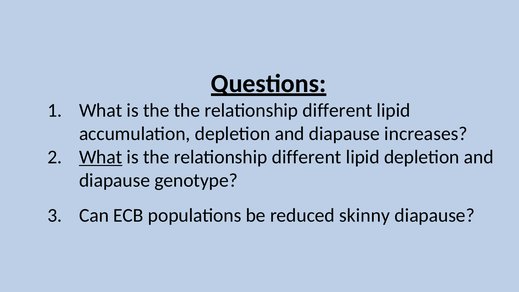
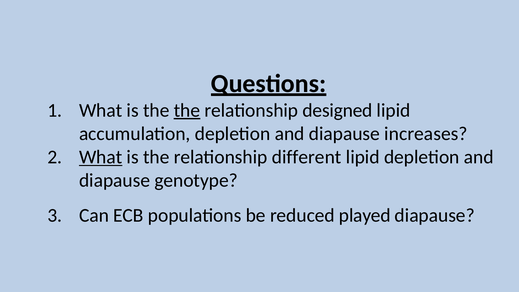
the underline: none -> present (187, 110)
different: different -> designed (338, 110)
skinny: skinny -> played (365, 215)
